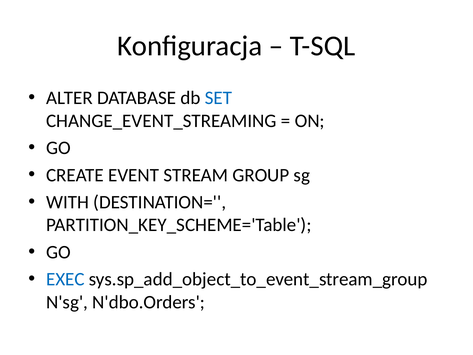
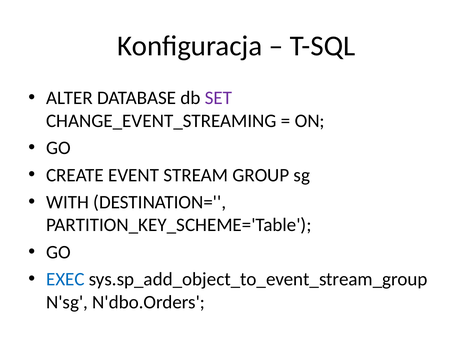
SET colour: blue -> purple (218, 98)
